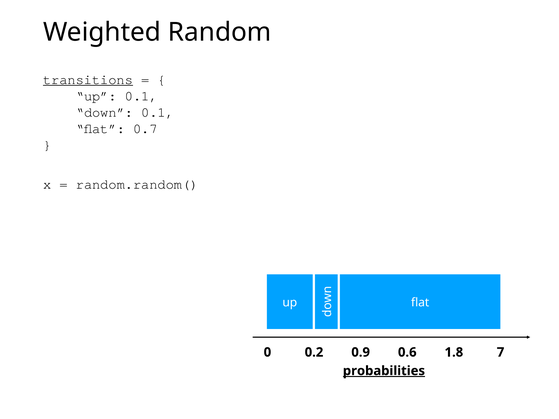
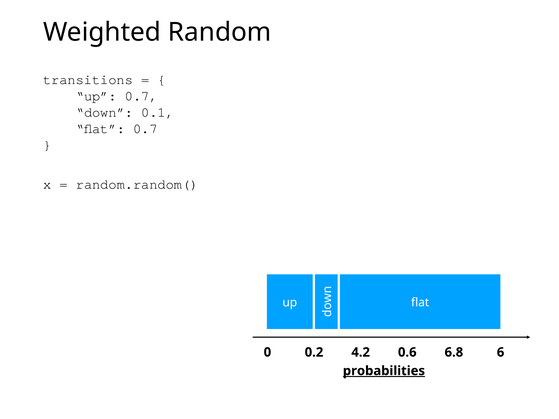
transitions underline: present -> none (88, 80)
up 0.1: 0.1 -> 0.7 (141, 96)
0.9: 0.9 -> 4.2 (361, 352)
1.8: 1.8 -> 6.8 (454, 352)
7: 7 -> 6 (501, 352)
